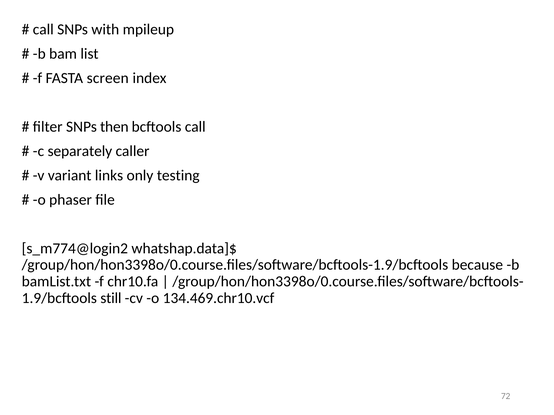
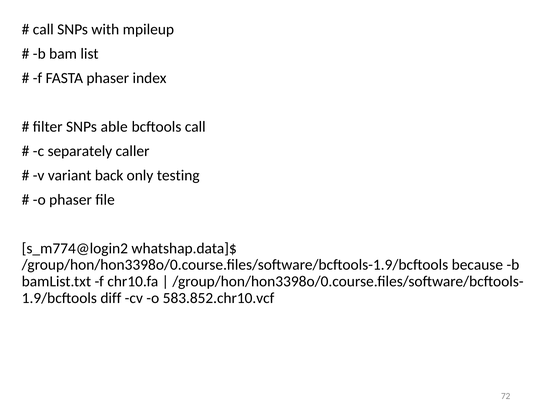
FASTA screen: screen -> phaser (108, 78)
then: then -> able (114, 127)
links: links -> back (109, 176)
still: still -> diff (111, 298)
134.469.chr10.vcf: 134.469.chr10.vcf -> 583.852.chr10.vcf (219, 298)
